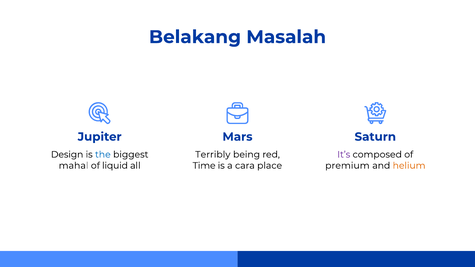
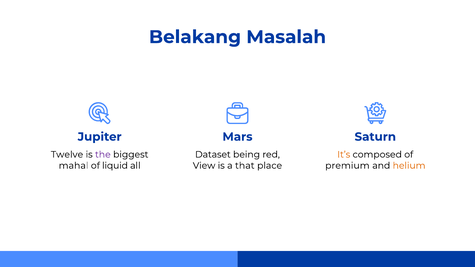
Design: Design -> Twelve (67, 155)
the colour: blue -> purple (103, 155)
Terribly: Terribly -> Dataset (213, 155)
It’s colour: purple -> orange (344, 155)
Time: Time -> View (204, 166)
cara: cara -> that (245, 166)
